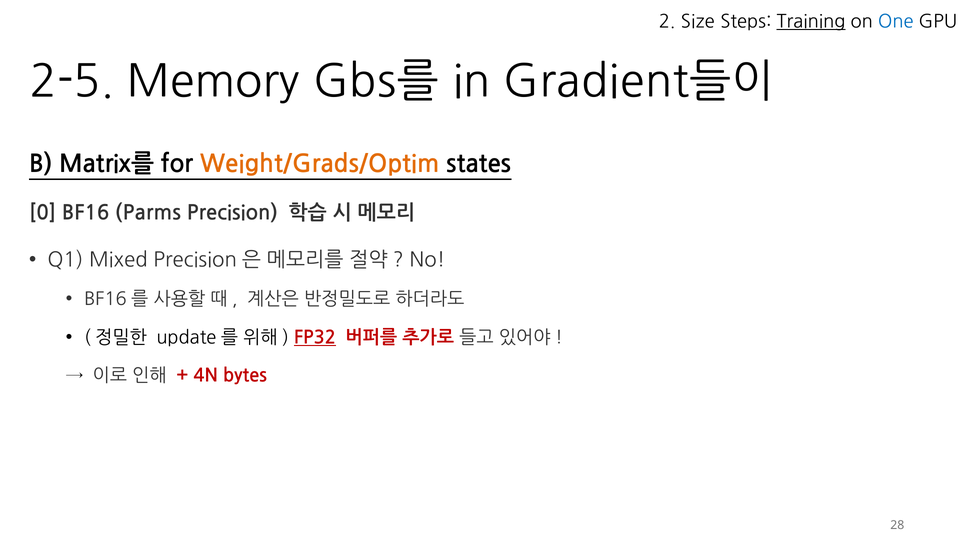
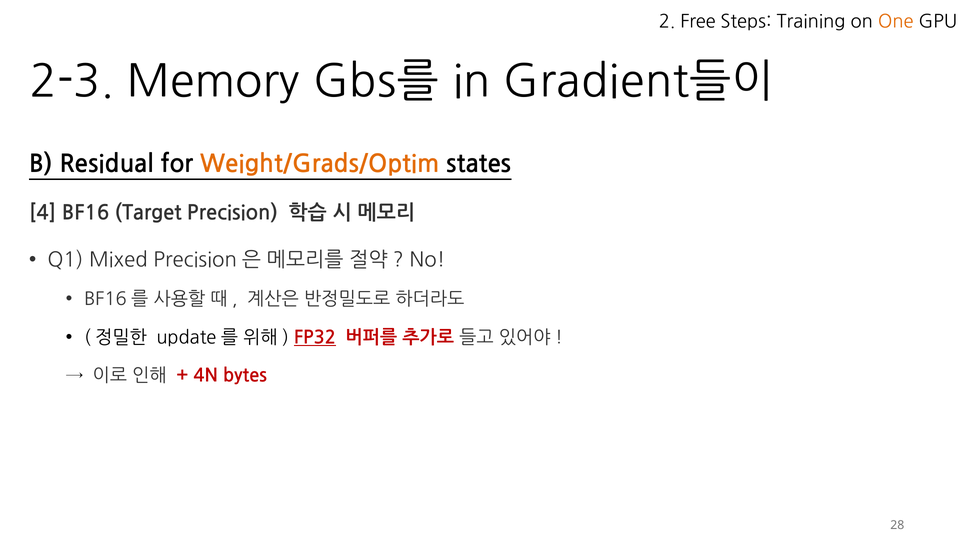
Size: Size -> Free (698, 22)
Training underline: present -> none (811, 22)
One colour: blue -> orange (896, 22)
2-5: 2-5 -> 2-3 (72, 82)
Matrix를: Matrix를 -> Residual (107, 164)
0: 0 -> 4 (43, 213)
Parms: Parms -> Target (148, 213)
